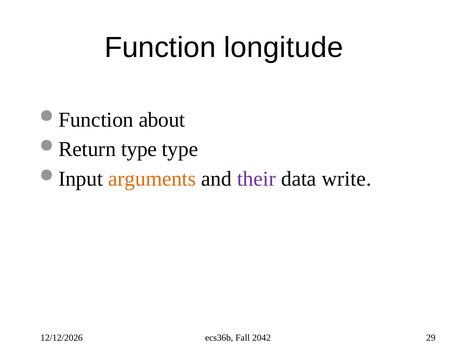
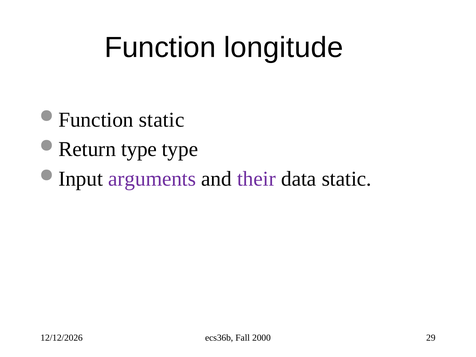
Function about: about -> static (162, 120)
arguments colour: orange -> purple (152, 179)
data write: write -> static (347, 179)
2042: 2042 -> 2000 (261, 338)
